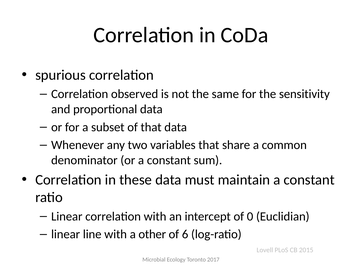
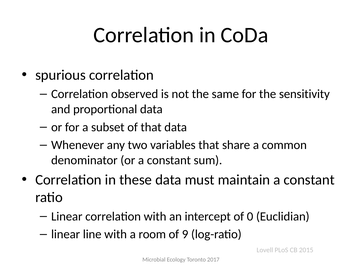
other: other -> room (152, 234)
6: 6 -> 9 (185, 234)
